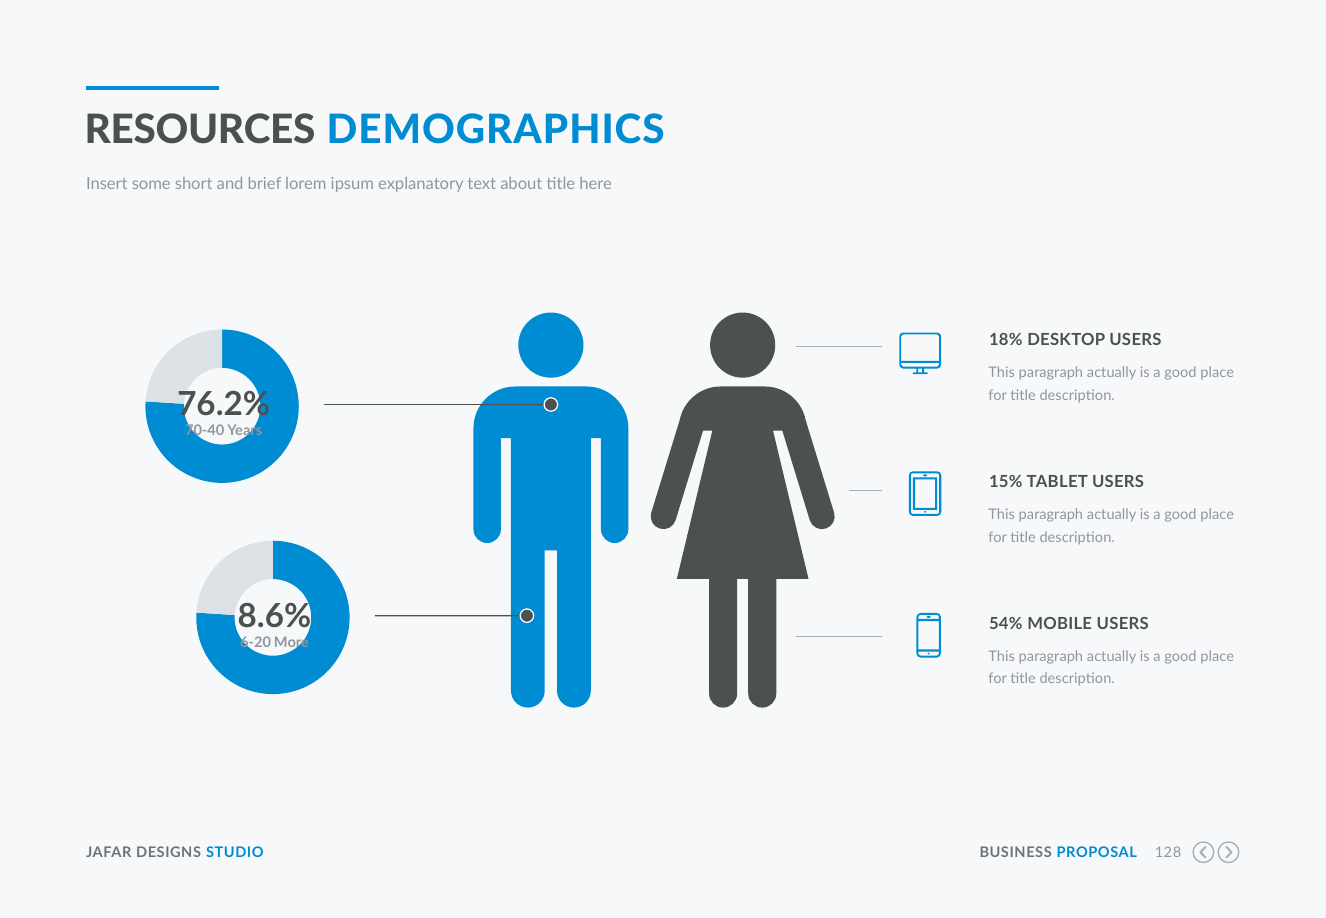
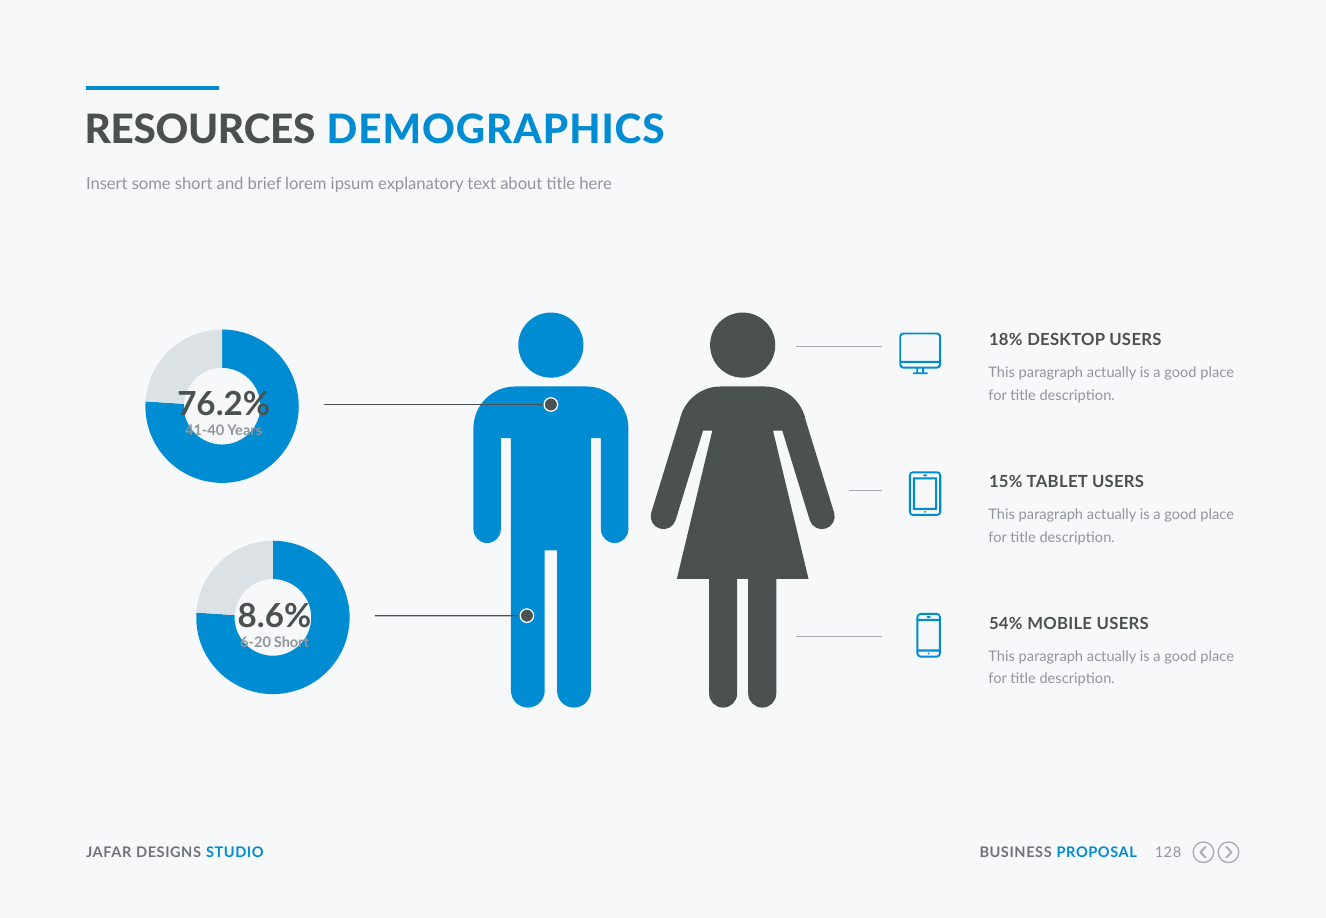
70-40: 70-40 -> 41-40 (205, 431)
6-20 More: More -> Short (291, 643)
